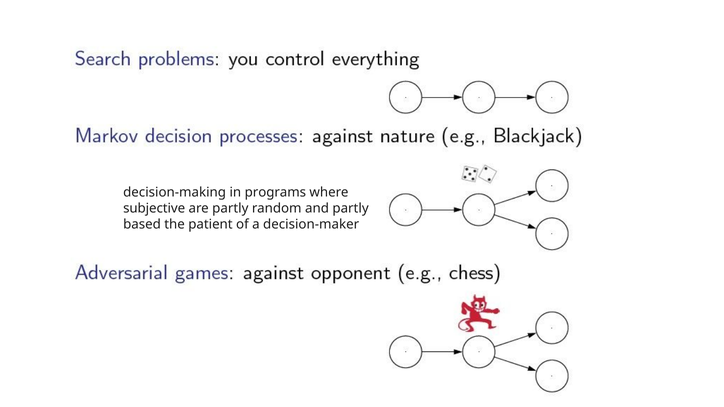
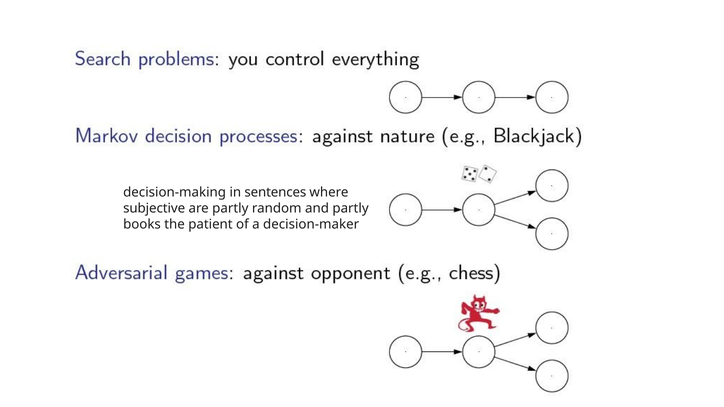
programs: programs -> sentences (275, 193)
based: based -> books (142, 225)
